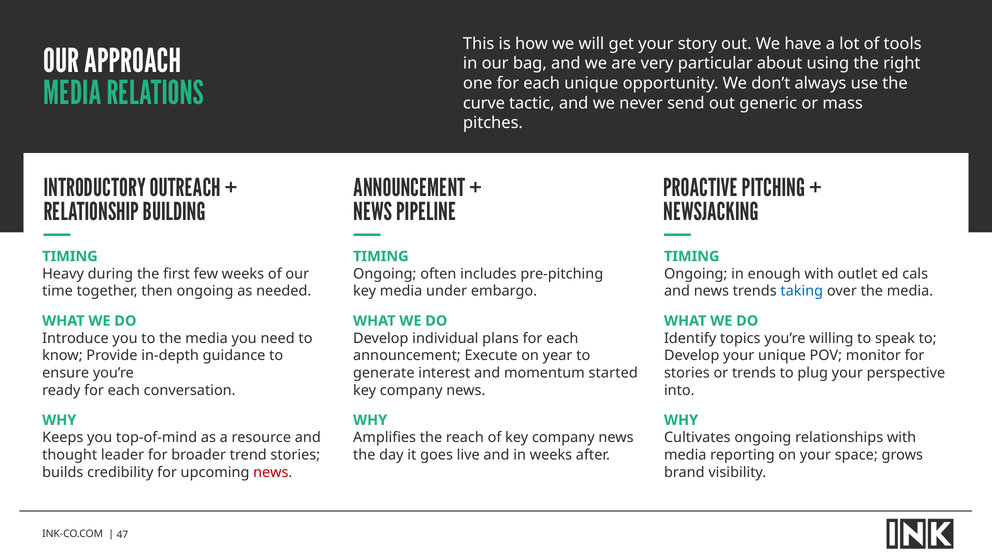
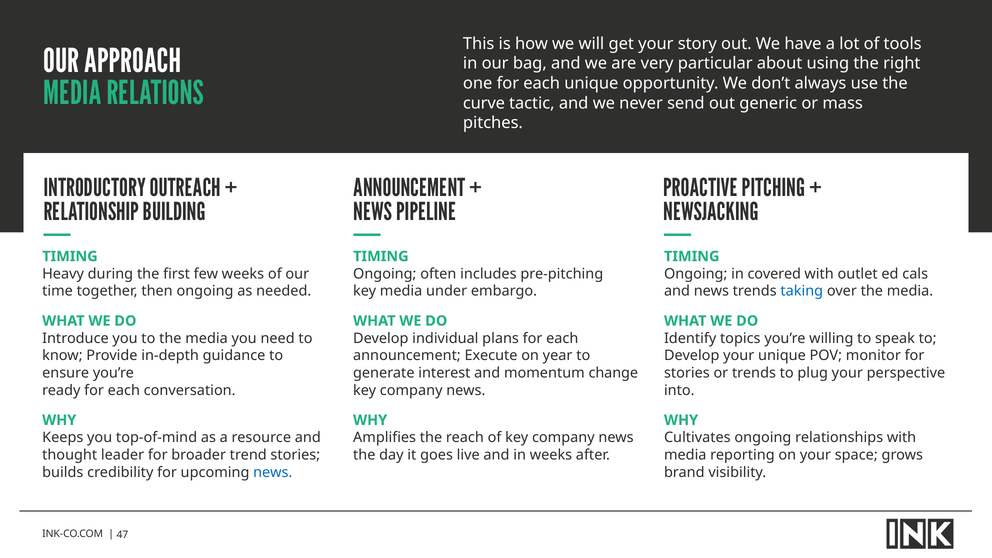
enough: enough -> covered (774, 274)
started: started -> change (613, 373)
news colour: red -> blue (273, 472)
